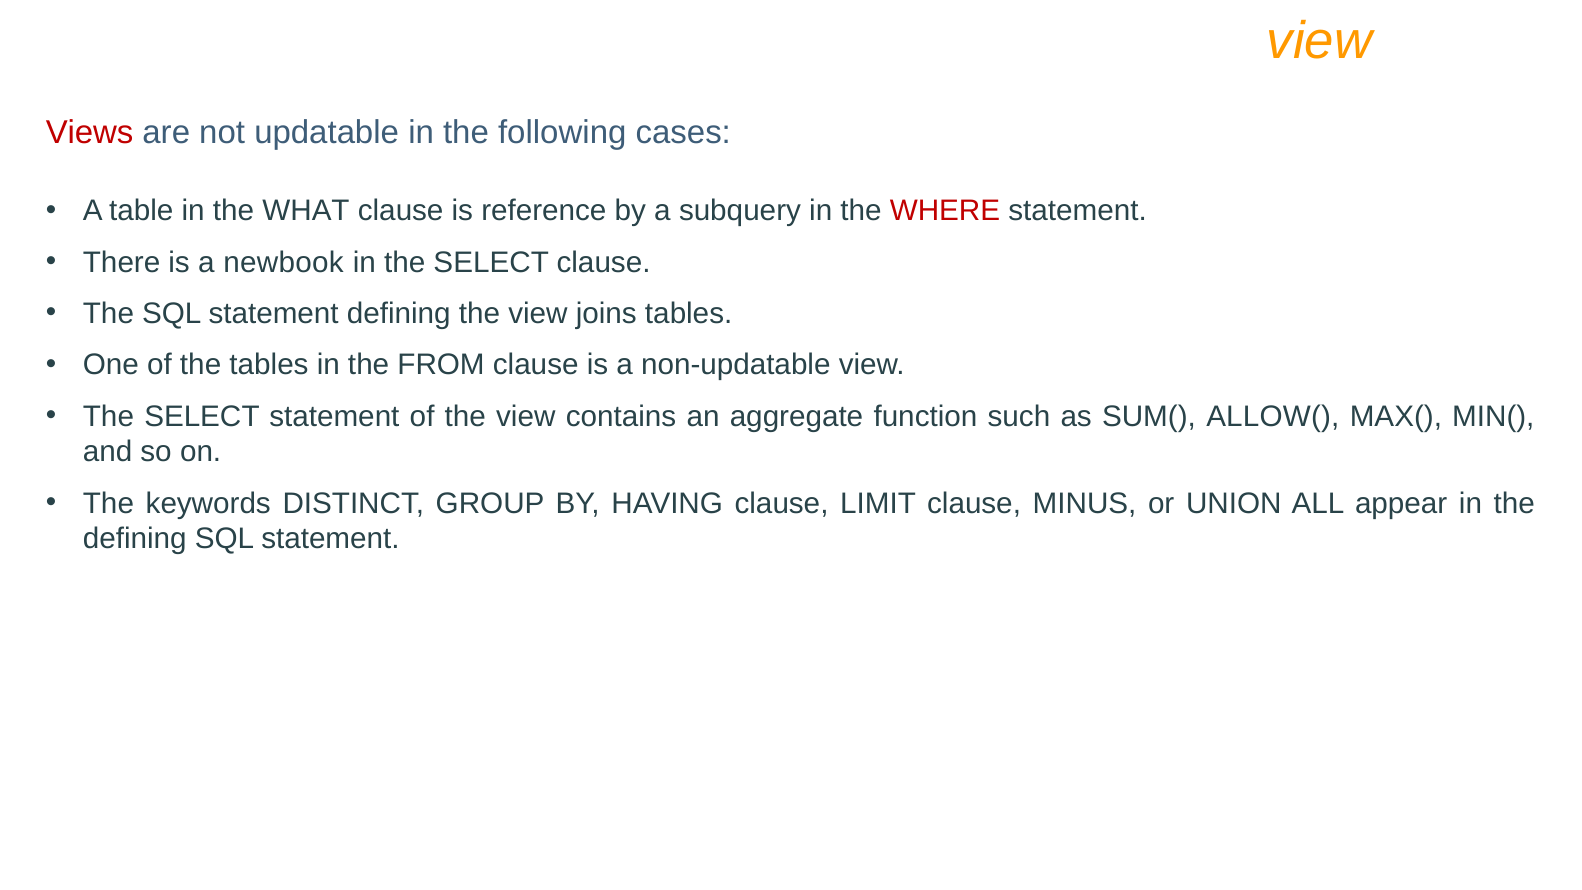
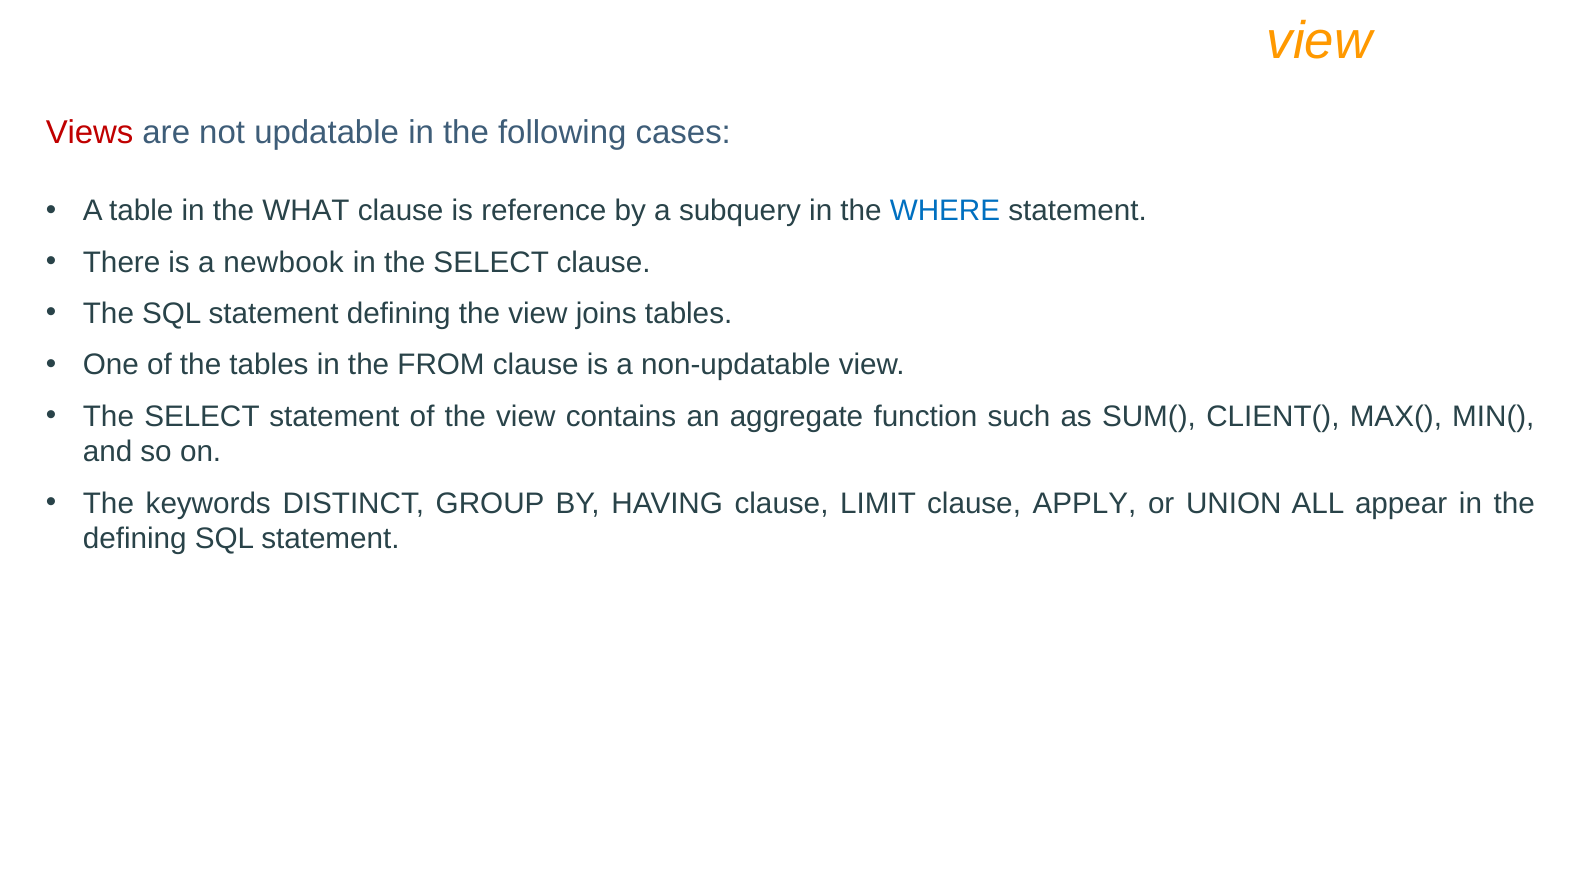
WHERE colour: red -> blue (945, 211)
ALLOW(: ALLOW( -> CLIENT( (1273, 417)
MINUS: MINUS -> APPLY (1085, 503)
